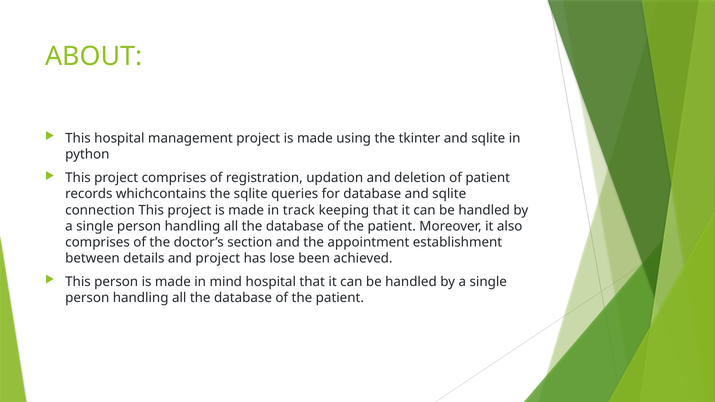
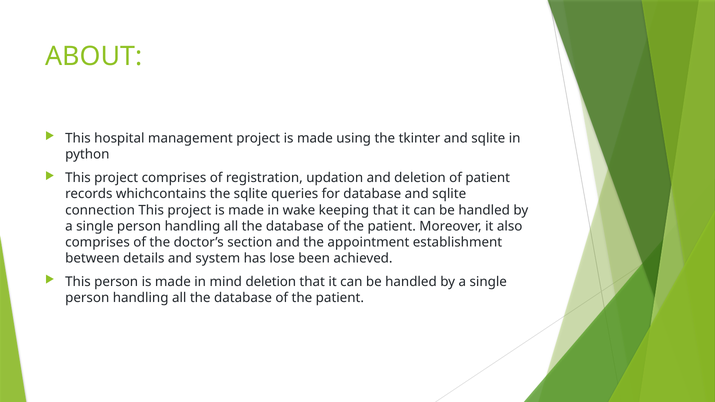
track: track -> wake (299, 210)
and project: project -> system (218, 258)
mind hospital: hospital -> deletion (271, 282)
